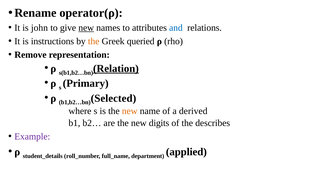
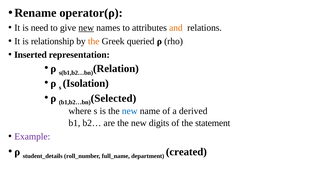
john: john -> need (40, 28)
and colour: blue -> orange (176, 28)
instructions: instructions -> relationship (53, 41)
Remove: Remove -> Inserted (30, 55)
Relation underline: present -> none (116, 68)
Primary: Primary -> Isolation (86, 83)
new colour: orange -> blue (130, 111)
describes: describes -> statement (213, 123)
applied: applied -> created (186, 152)
